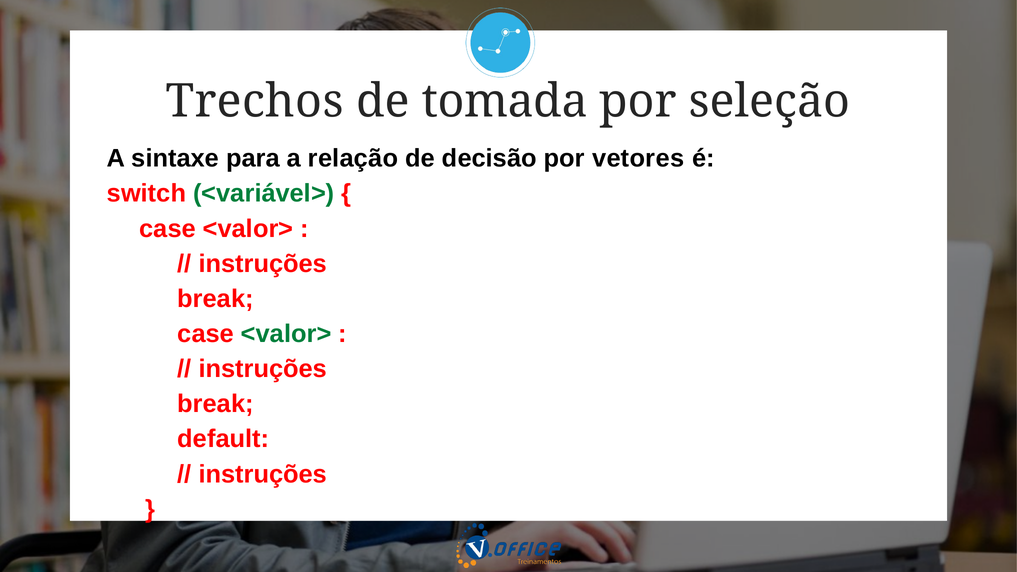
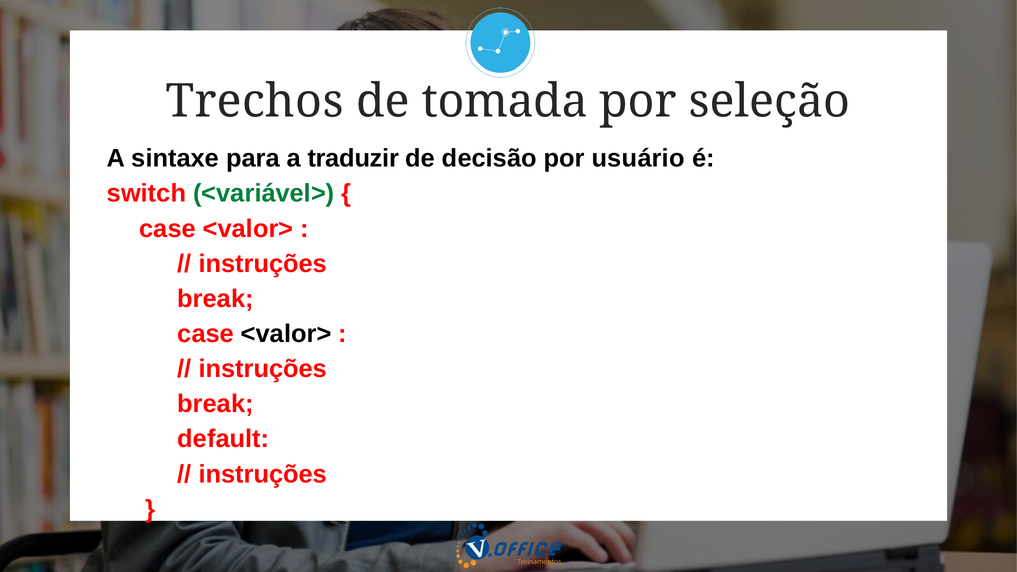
relação: relação -> traduzir (353, 158)
vetores: vetores -> usuário (638, 158)
<valor> colour: green -> black (286, 334)
